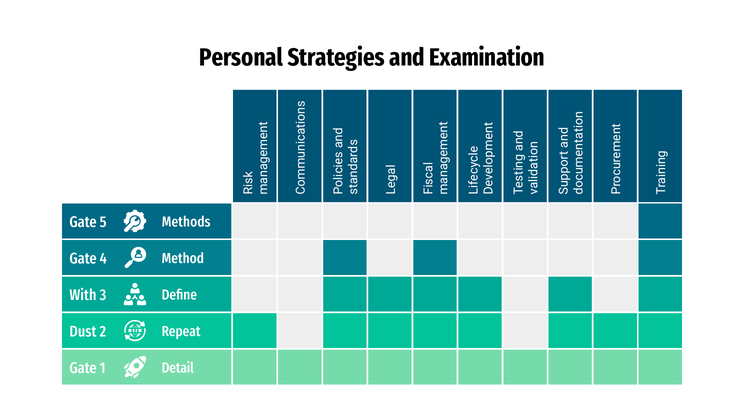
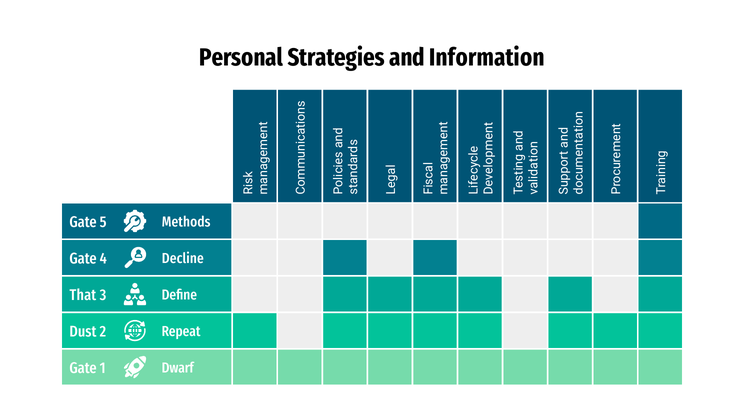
Examination: Examination -> Information (487, 57)
Method: Method -> Decline (183, 259)
With: With -> That (83, 296)
Detail: Detail -> Dwarf (178, 369)
